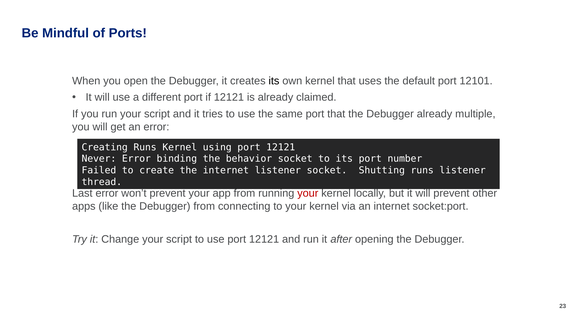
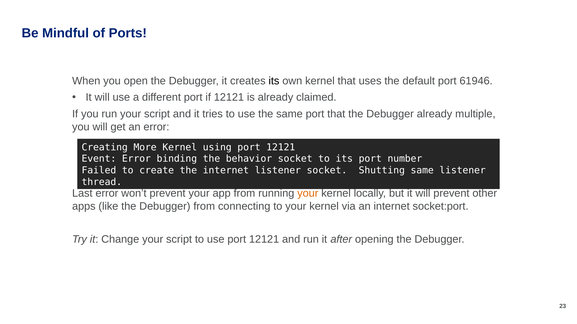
12101: 12101 -> 61946 (476, 81)
Creating Runs: Runs -> More (145, 148)
Never: Never -> Event (99, 159)
Shutting runs: runs -> same (422, 171)
your colour: red -> orange (308, 193)
